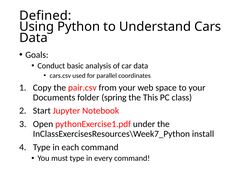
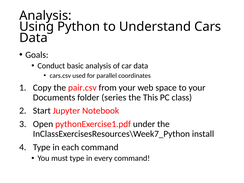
Defined: Defined -> Analysis (45, 16)
spring: spring -> series (114, 97)
